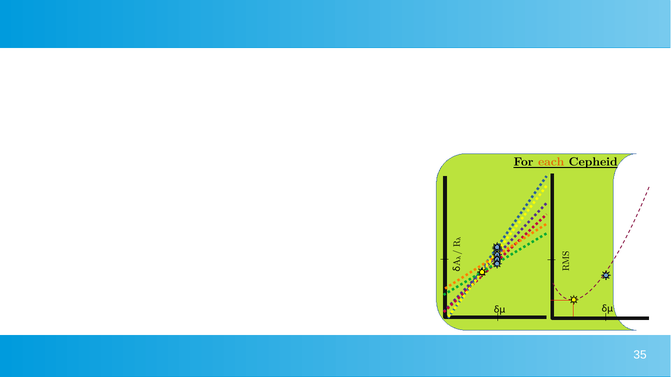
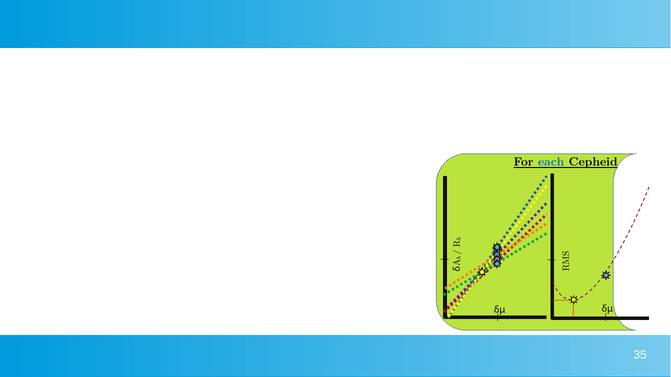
each colour: orange -> blue (551, 162)
